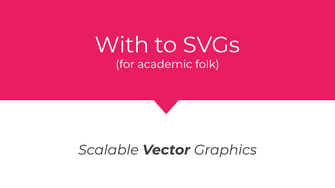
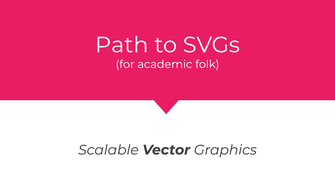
With: With -> Path (122, 45)
